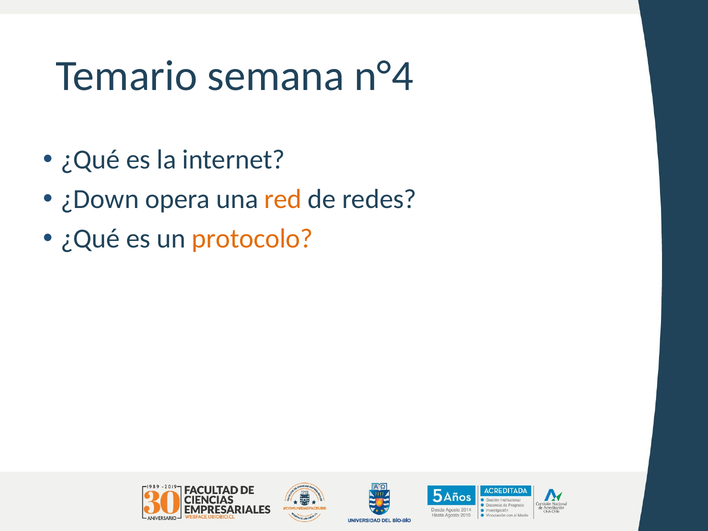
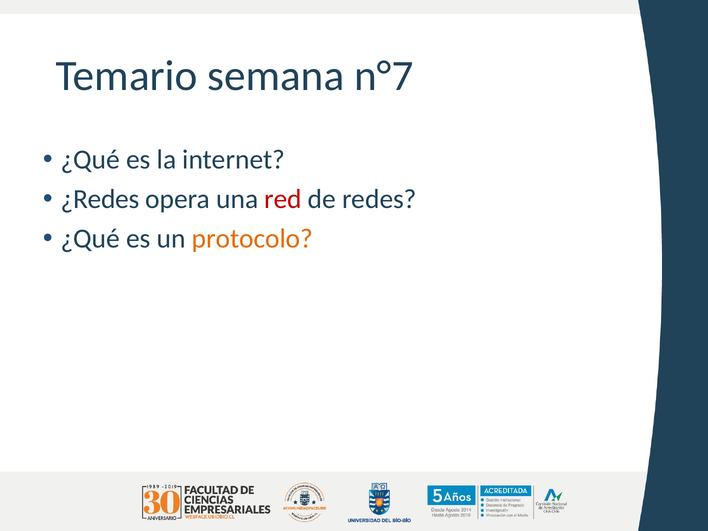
n°4: n°4 -> n°7 (384, 76)
¿Down: ¿Down -> ¿Redes (100, 199)
red colour: orange -> red (283, 199)
